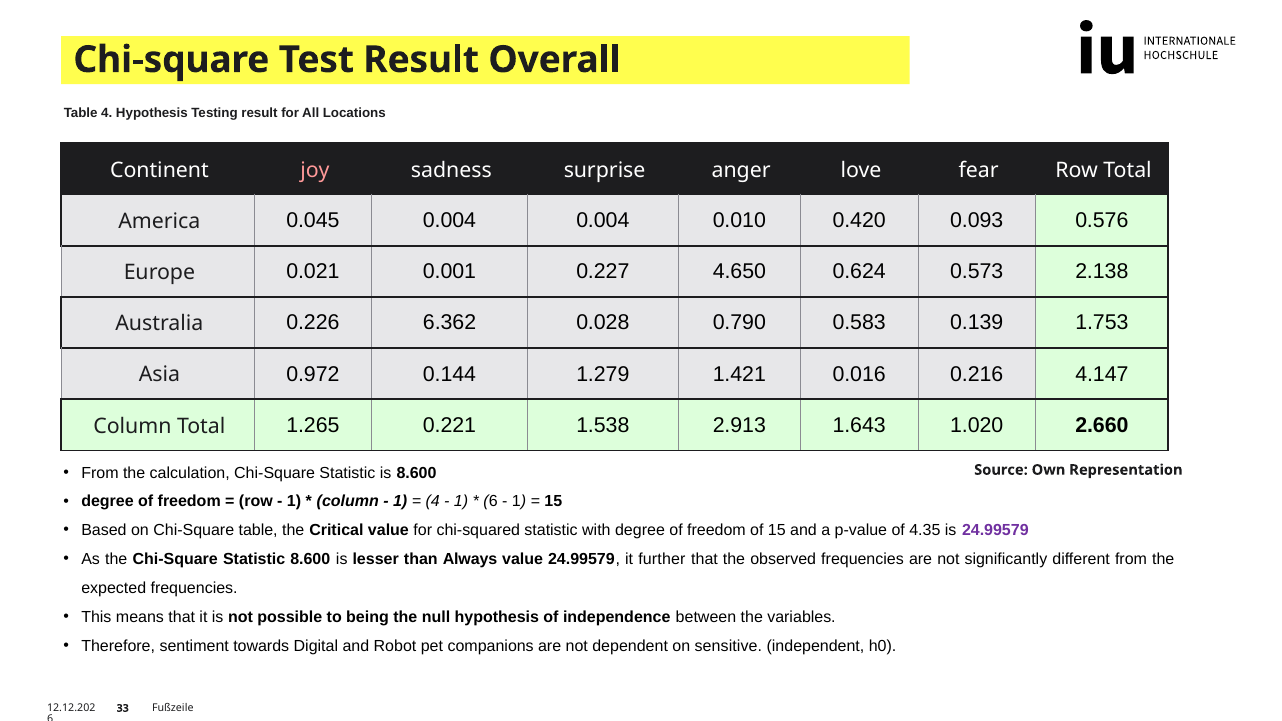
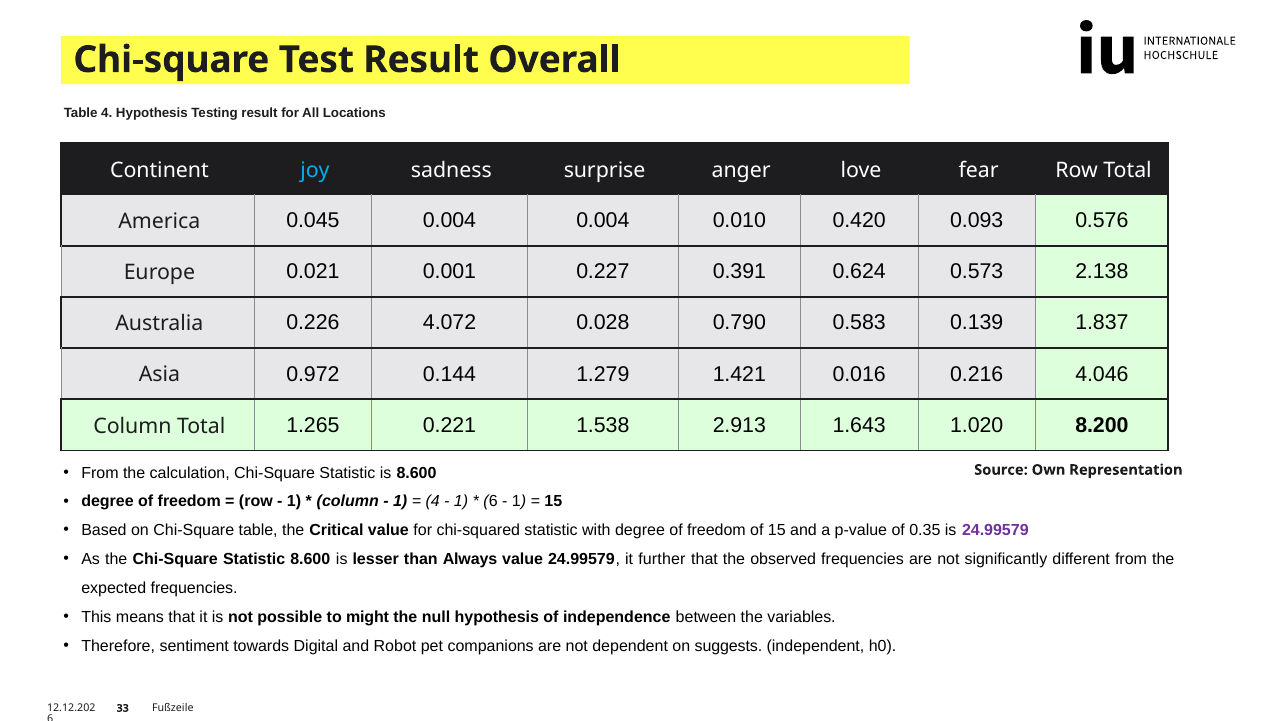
joy colour: pink -> light blue (315, 170)
4.650: 4.650 -> 0.391 (739, 272)
6.362: 6.362 -> 4.072 (450, 323)
1.753: 1.753 -> 1.837 (1102, 323)
4.147: 4.147 -> 4.046 (1102, 374)
2.660: 2.660 -> 8.200 (1102, 425)
4.35: 4.35 -> 0.35 (925, 531)
being: being -> might (368, 617)
sensitive: sensitive -> suggests (728, 646)
